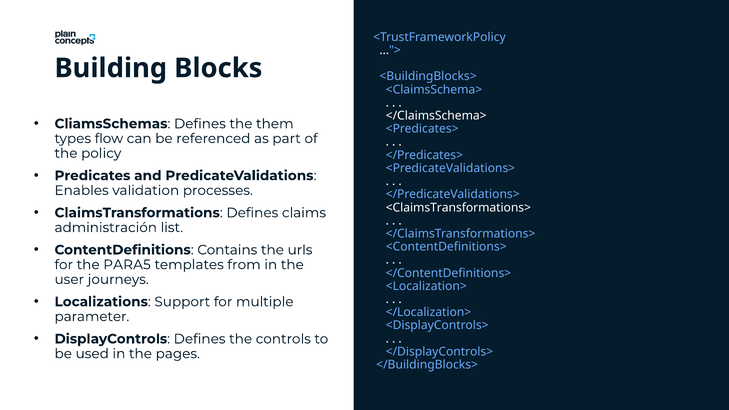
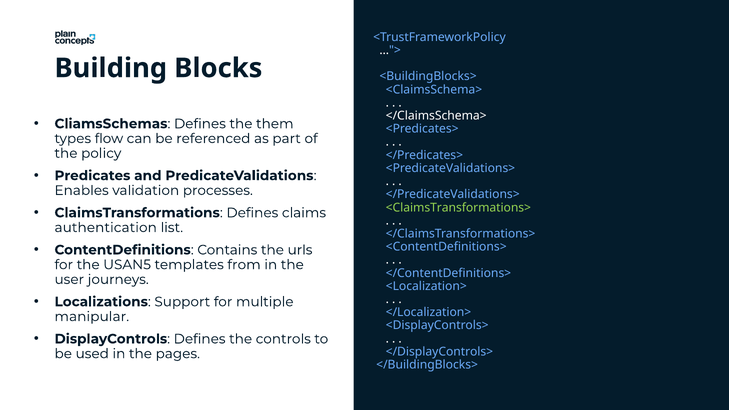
<ClaimsTransformations> colour: white -> light green (458, 208)
administración: administración -> authentication (106, 228)
PARA5: PARA5 -> USAN5 (127, 265)
parameter: parameter -> manipular (92, 317)
